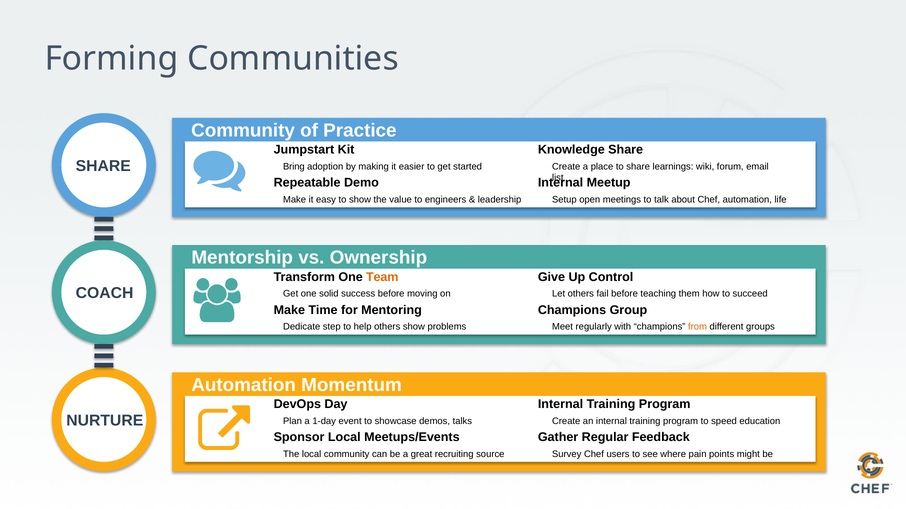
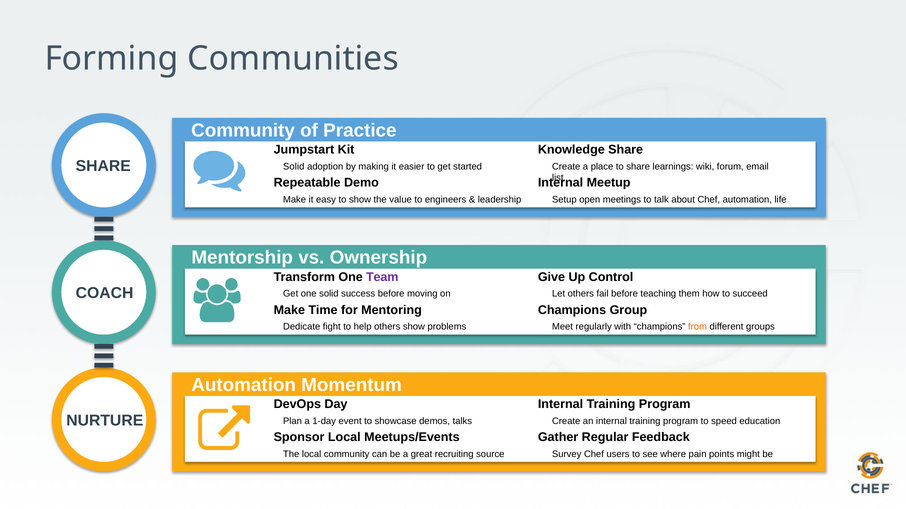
Bring: Bring -> Solid (294, 167)
Team colour: orange -> purple (382, 277)
step: step -> fight (332, 327)
